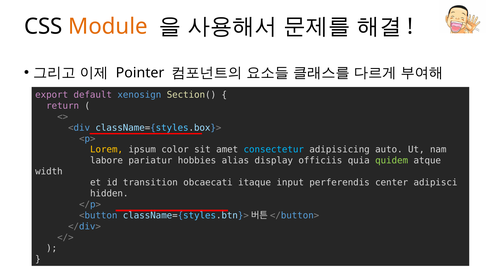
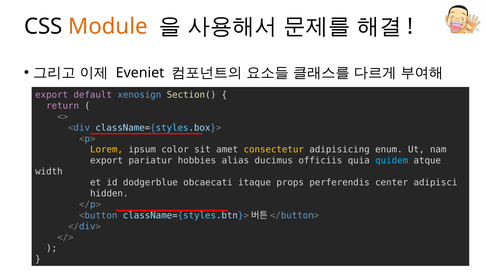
Pointer: Pointer -> Eveniet (140, 73)
consectetur colour: light blue -> yellow (274, 149)
auto: auto -> enum (389, 149)
labore: labore -> export (107, 160)
display: display -> ducimus (274, 160)
quidem colour: light green -> light blue (392, 160)
transition: transition -> dodgerblue (150, 182)
input: input -> props (290, 182)
